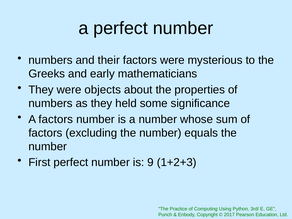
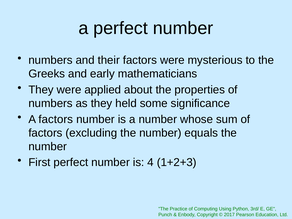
objects: objects -> applied (103, 90)
9: 9 -> 4 (151, 162)
